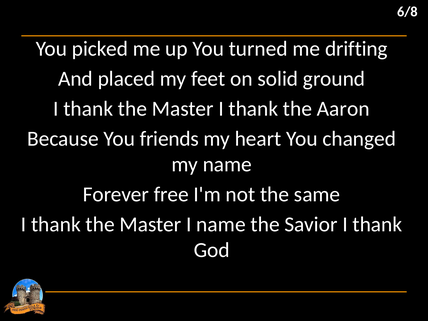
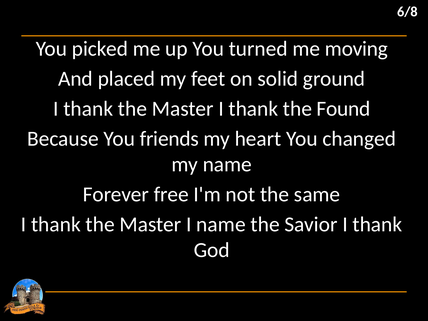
drifting: drifting -> moving (356, 49)
Aaron: Aaron -> Found (343, 109)
